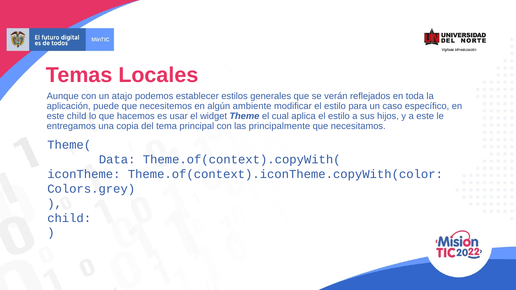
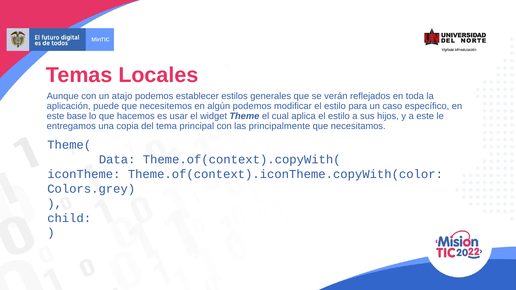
algún ambiente: ambiente -> podemos (252, 106)
este child: child -> base (77, 116)
